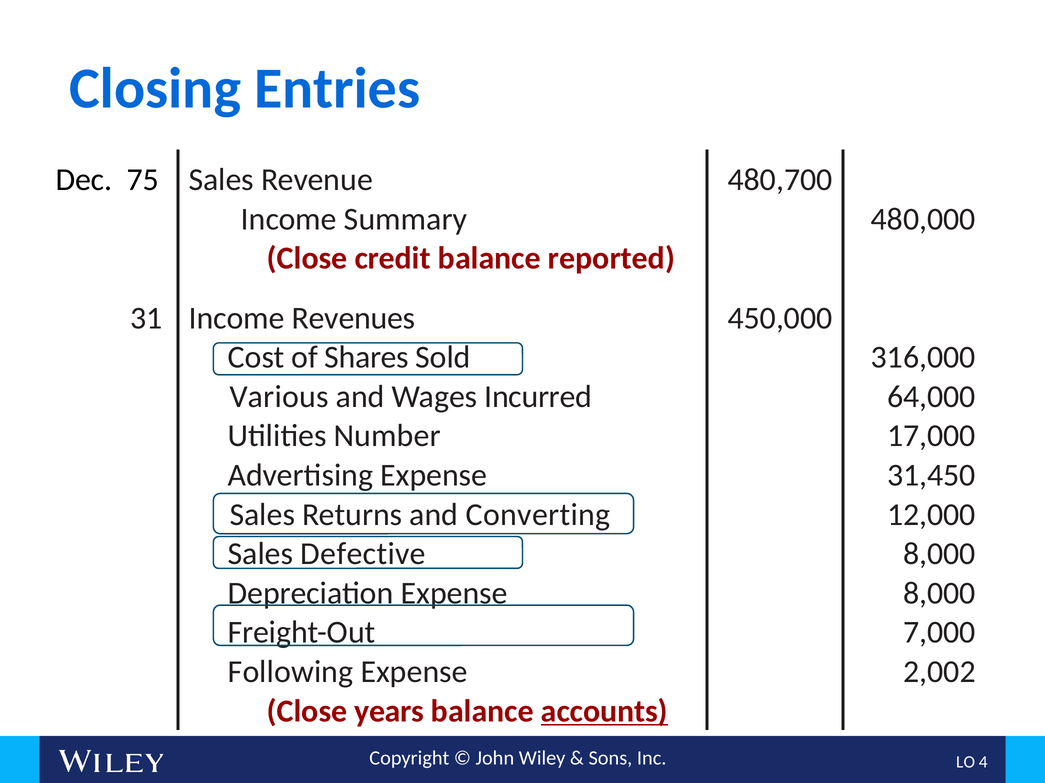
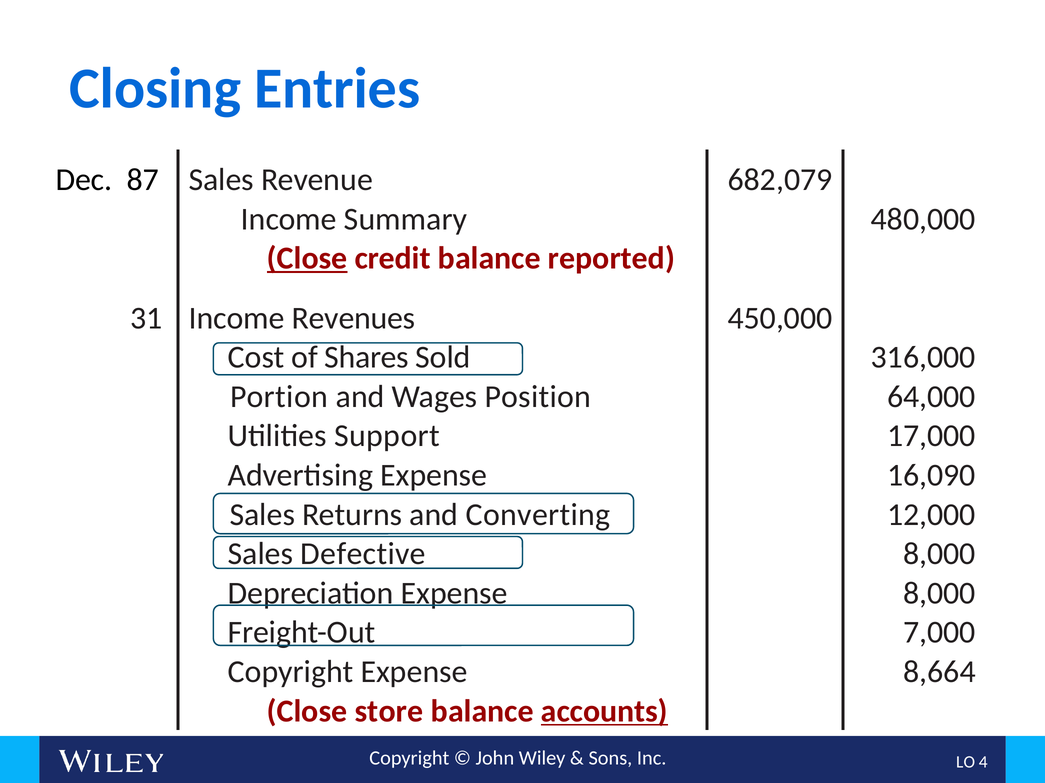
75: 75 -> 87 (143, 180)
480,700: 480,700 -> 682,079 (780, 180)
Close underline: none -> present (307, 259)
Various: Various -> Portion (279, 397)
Incurred: Incurred -> Position (538, 397)
Number: Number -> Support (387, 436)
31,450: 31,450 -> 16,090 (931, 476)
Following: Following -> Copyright (291, 672)
2,002: 2,002 -> 8,664 (939, 672)
years: years -> store (389, 712)
